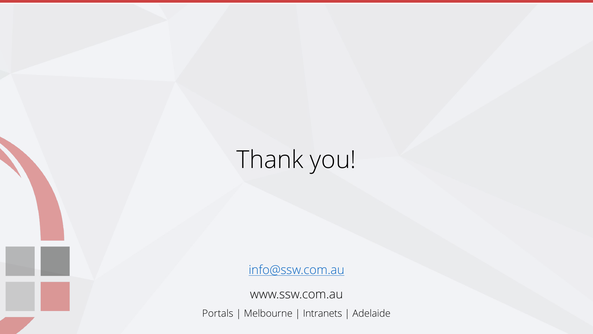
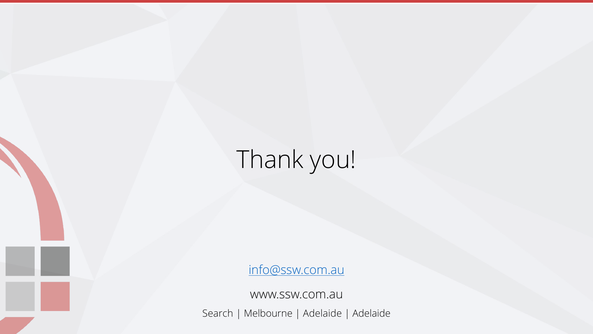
Portals: Portals -> Search (218, 313)
Intranets: Intranets -> Adelaide (322, 313)
